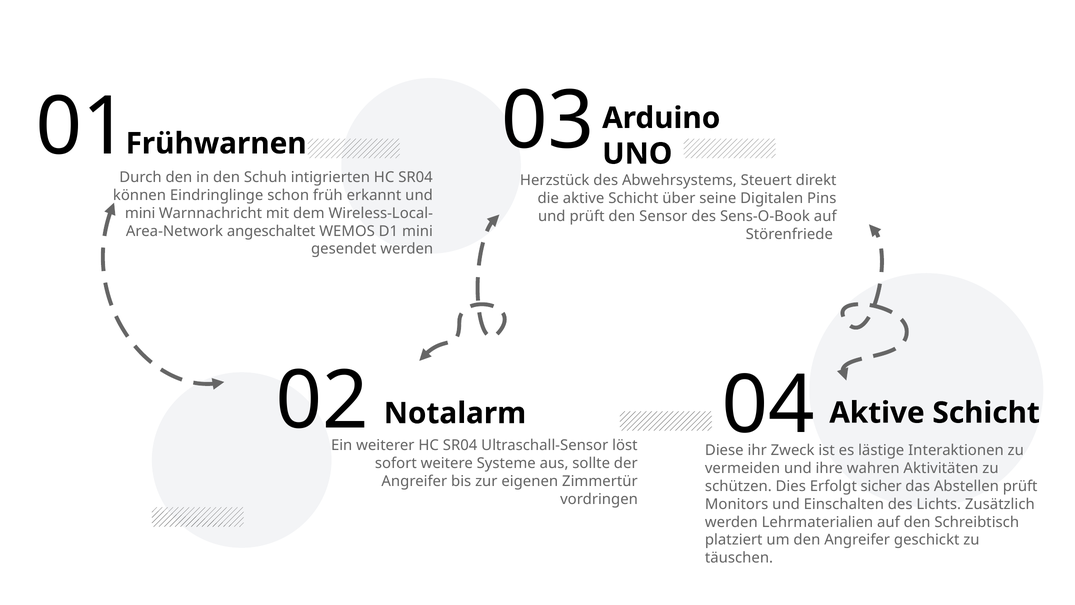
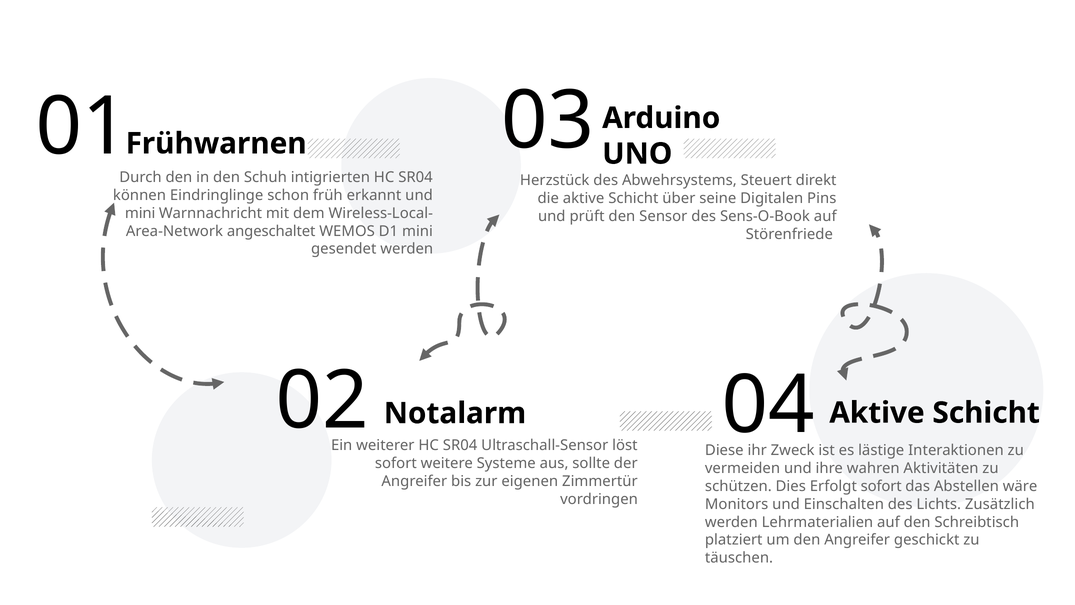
Erfolgt sicher: sicher -> sofort (881, 486)
Abstellen prüft: prüft -> wäre (1020, 486)
